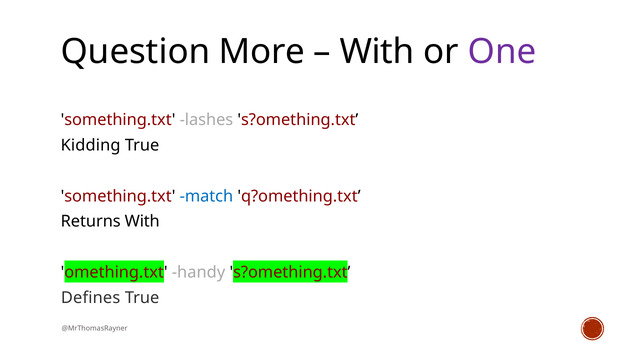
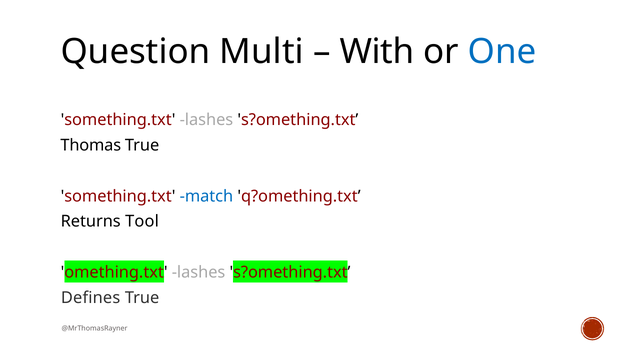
More: More -> Multi (262, 52)
One colour: purple -> blue (502, 52)
Kidding: Kidding -> Thomas (91, 145)
Returns With: With -> Tool (142, 222)
omething.txt handy: handy -> lashes (199, 273)
